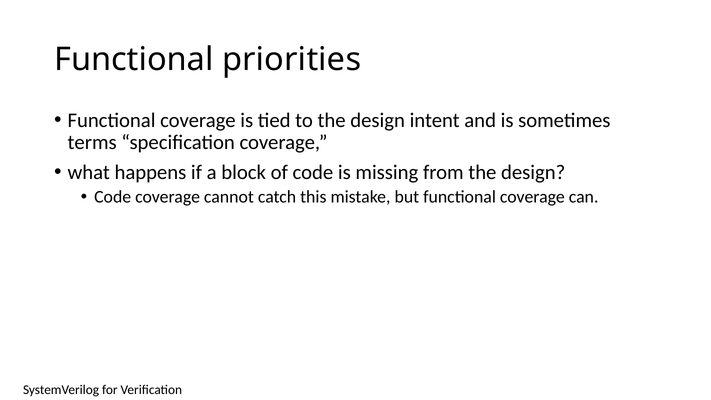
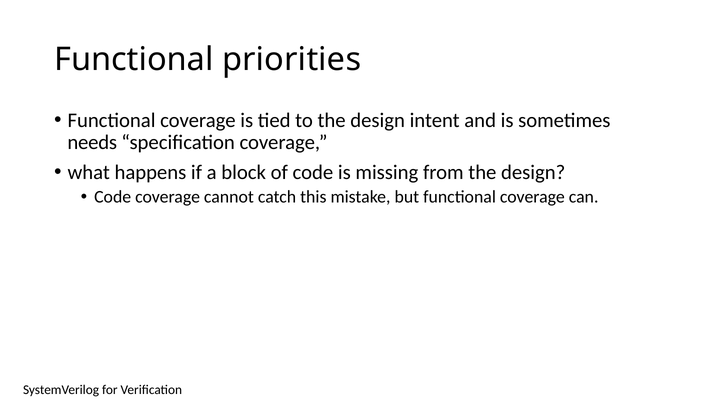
terms: terms -> needs (92, 143)
